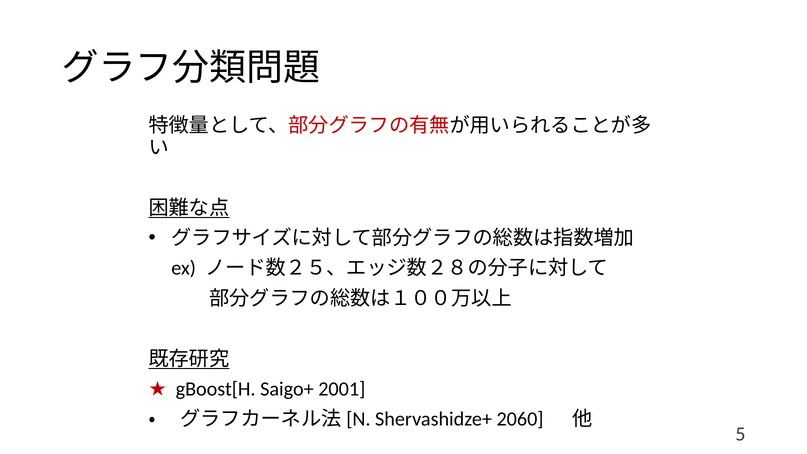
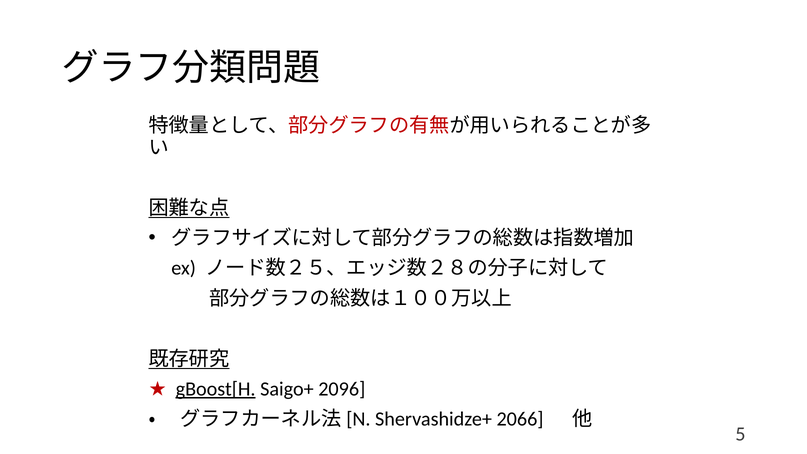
gBoost[H underline: none -> present (216, 389)
2001: 2001 -> 2096 (342, 389)
2060: 2060 -> 2066 (520, 419)
